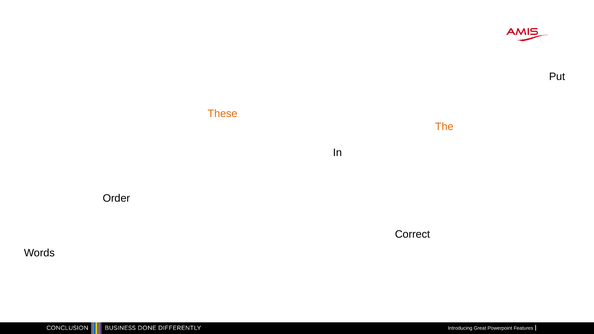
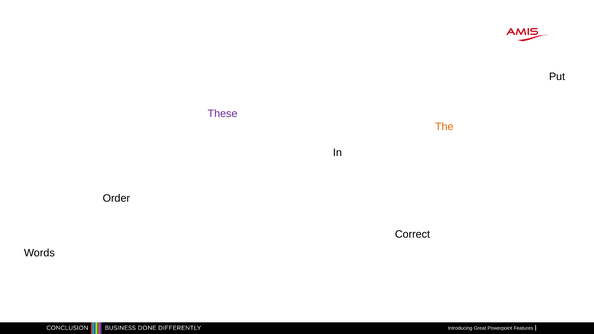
These colour: orange -> purple (223, 114)
